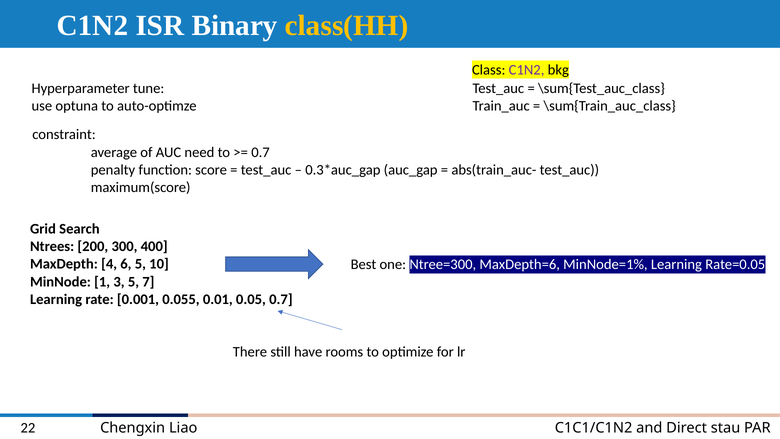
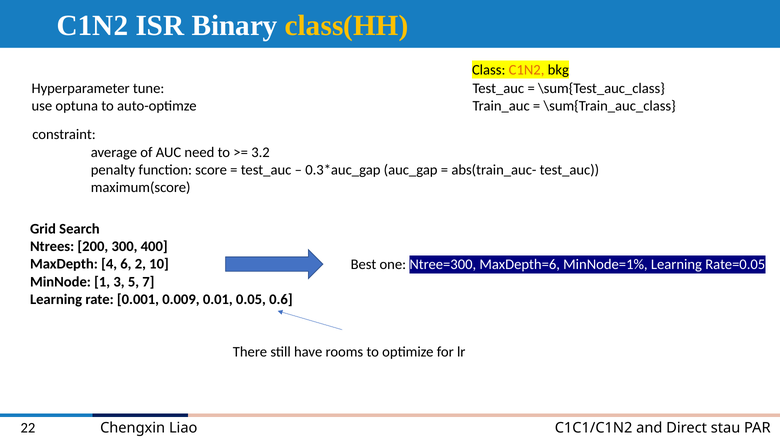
C1N2 colour: purple -> orange (527, 70)
0.7: 0.7 -> 3.2 (261, 152)
6 5: 5 -> 2 (140, 264)
0.055: 0.055 -> 0.009 (181, 299)
0.05 0.7: 0.7 -> 0.6 (281, 299)
